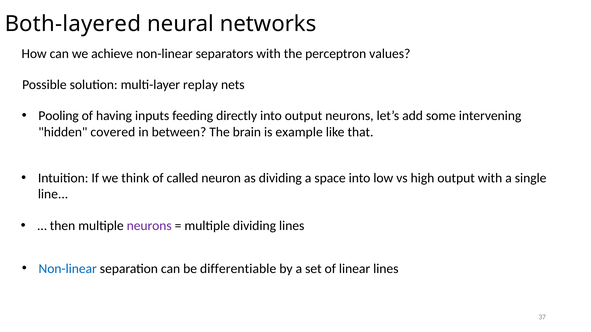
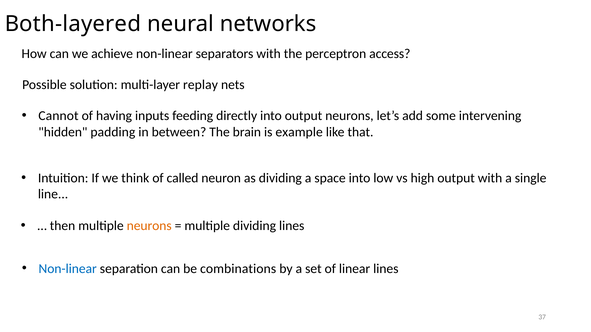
values: values -> access (390, 54)
Pooling: Pooling -> Cannot (58, 116)
covered: covered -> padding (113, 132)
neurons colour: purple -> orange (149, 226)
differentiable: differentiable -> combinations (238, 269)
